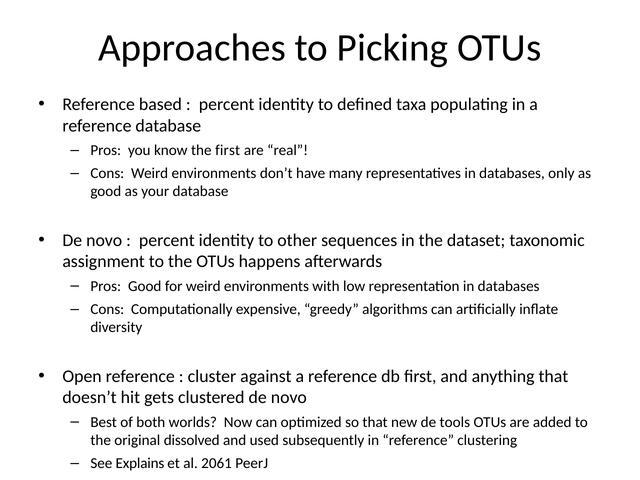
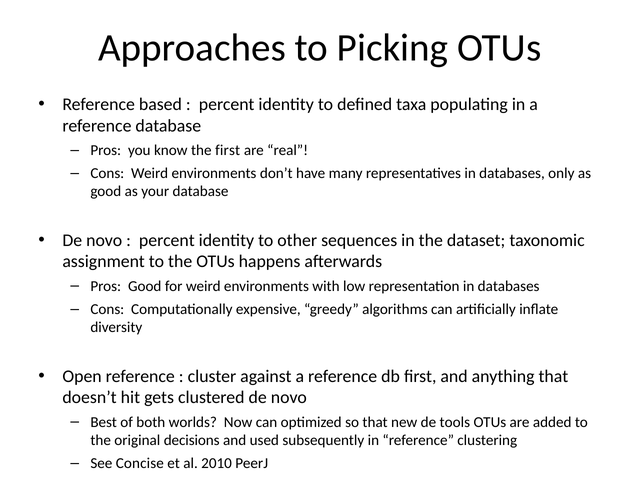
dissolved: dissolved -> decisions (192, 440)
Explains: Explains -> Concise (140, 463)
2061: 2061 -> 2010 (217, 463)
